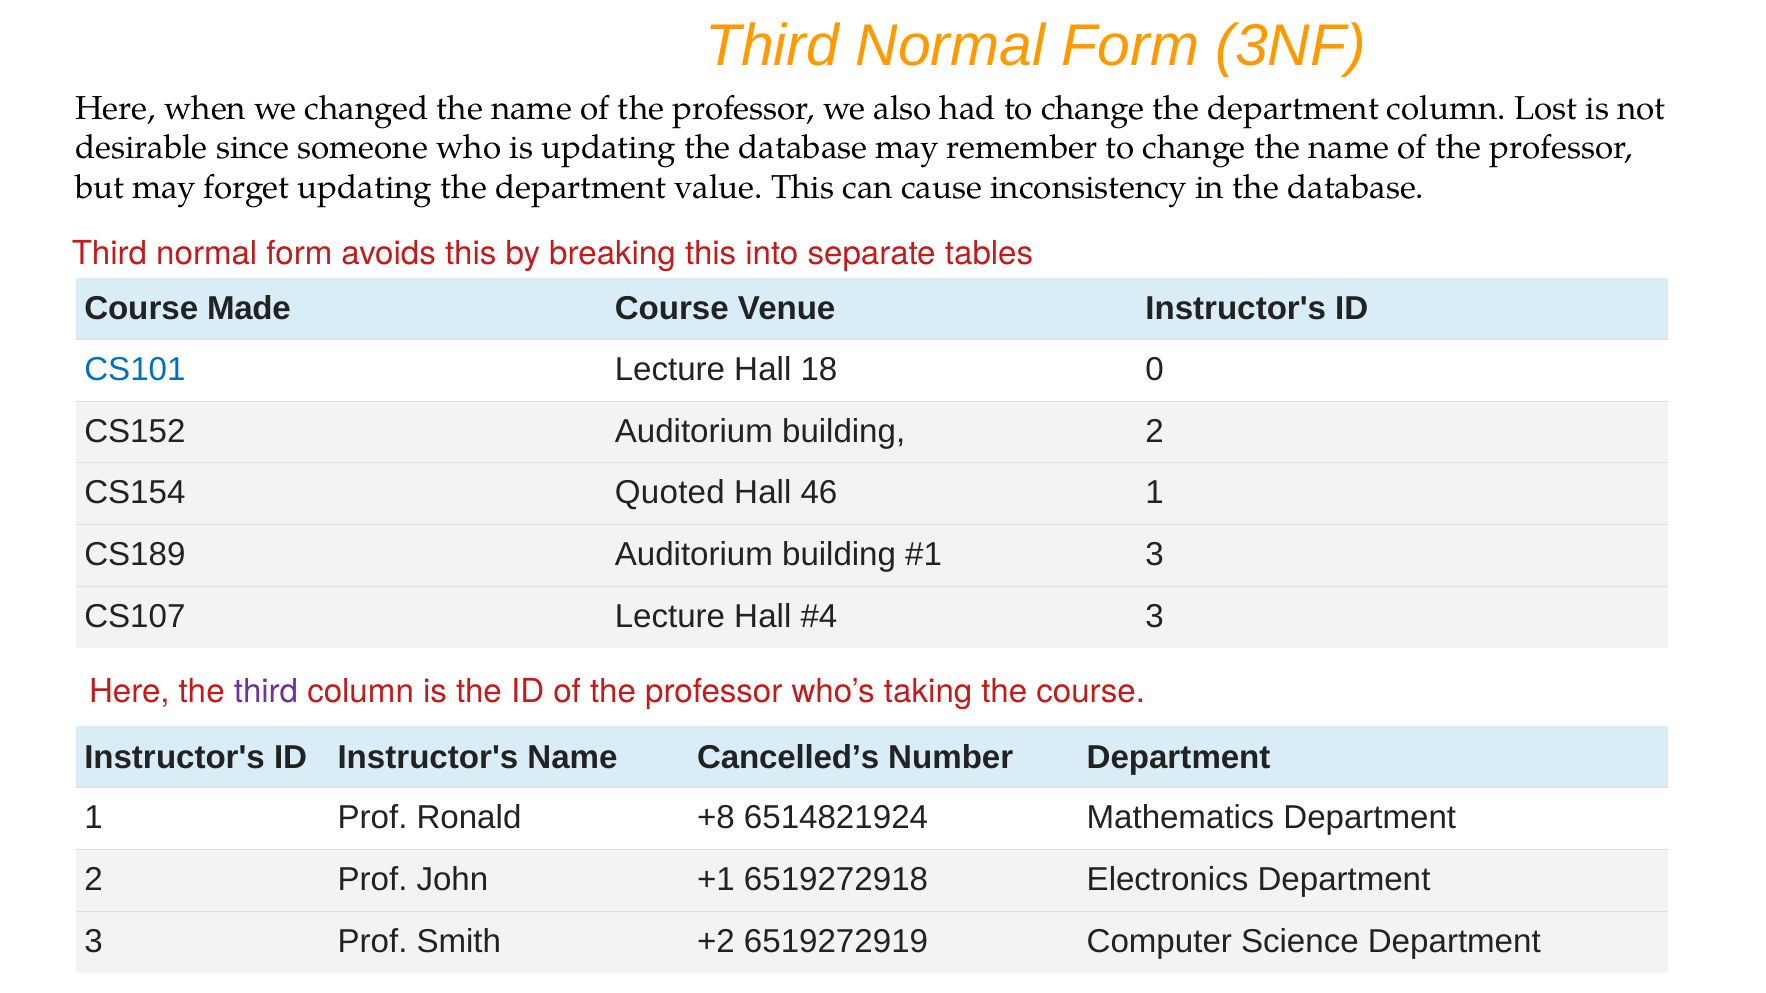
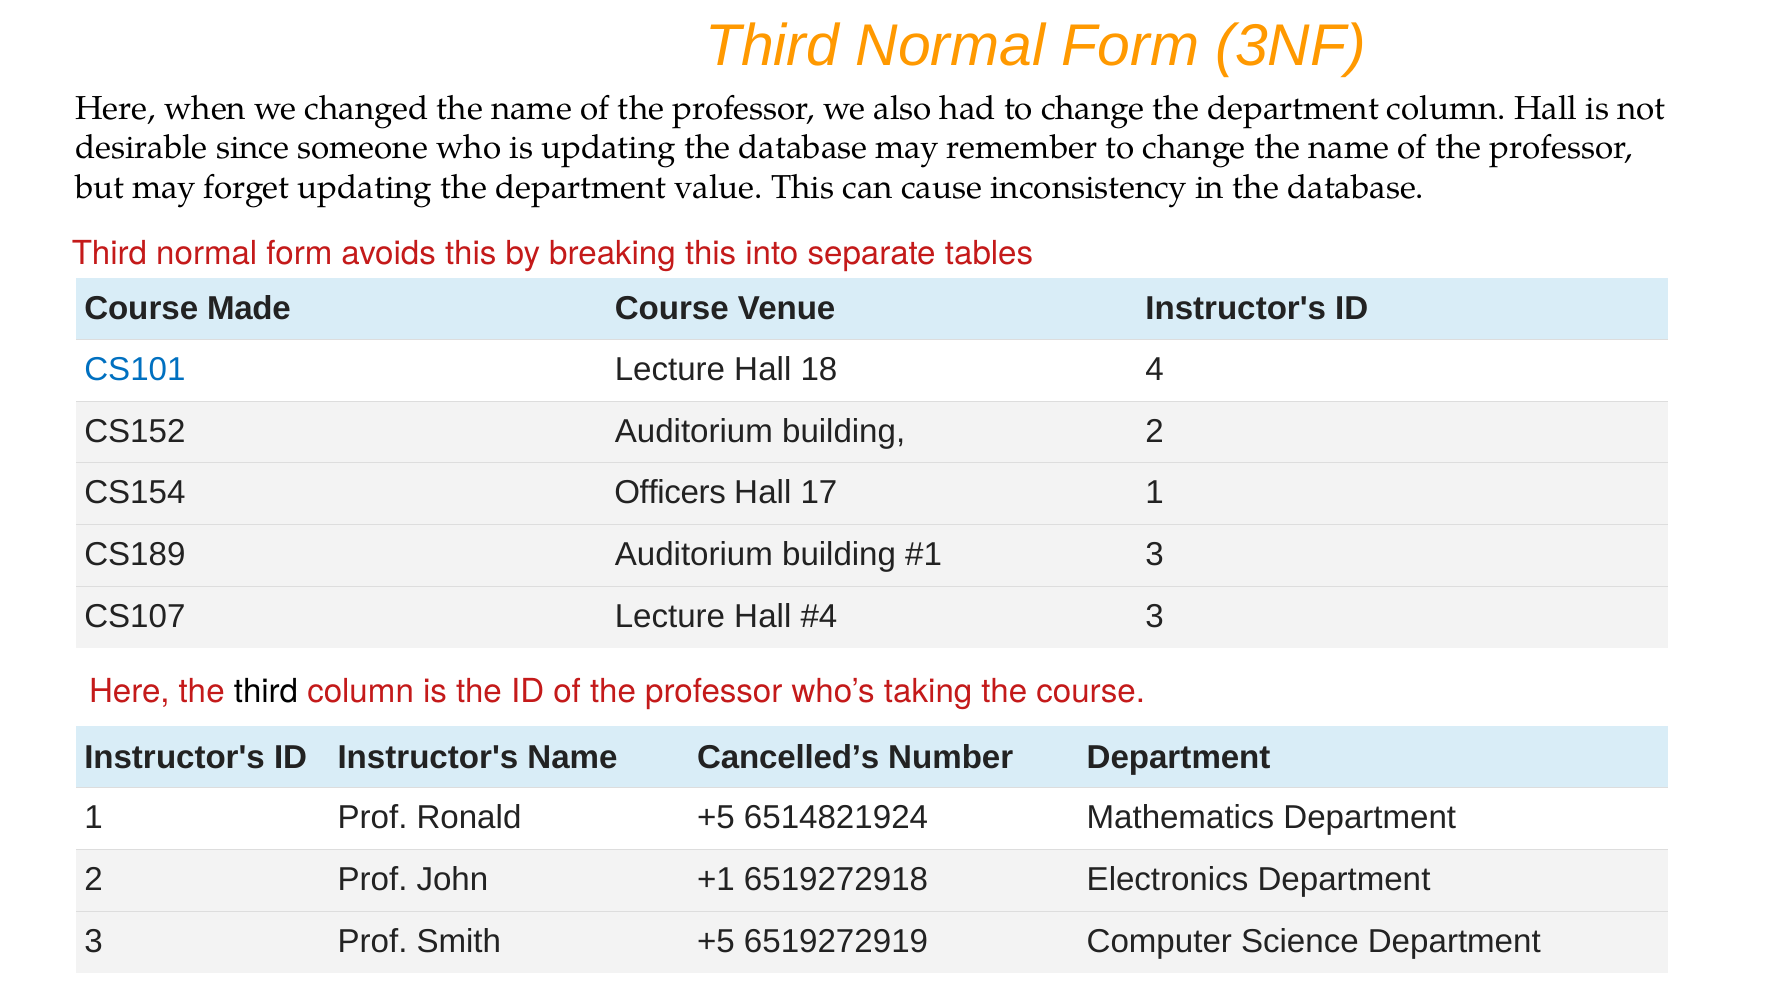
column Lost: Lost -> Hall (1546, 108)
0: 0 -> 4 (1155, 370)
Quoted: Quoted -> Officers (670, 493)
46: 46 -> 17 (819, 493)
third colour: purple -> black (266, 692)
Ronald +8: +8 -> +5 (716, 818)
Smith +2: +2 -> +5 (716, 942)
